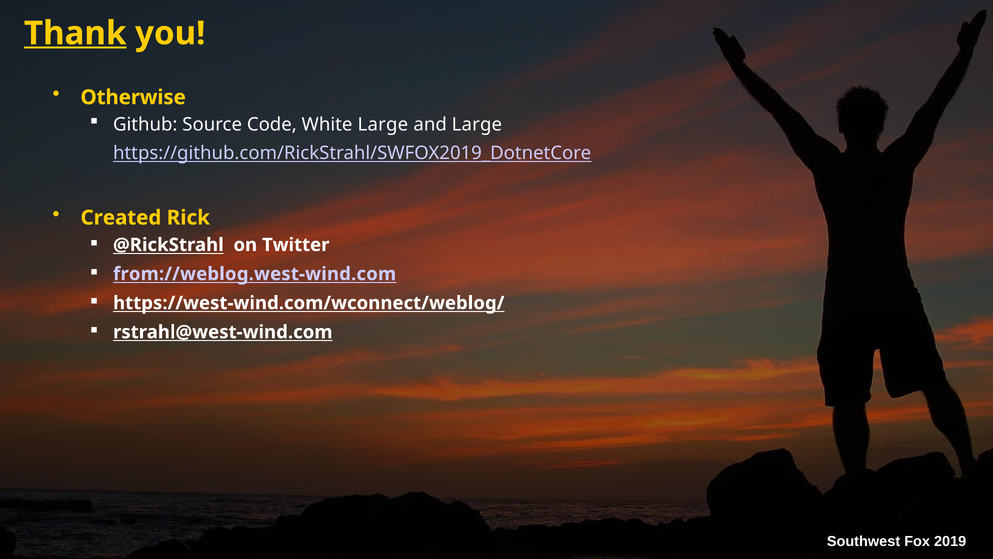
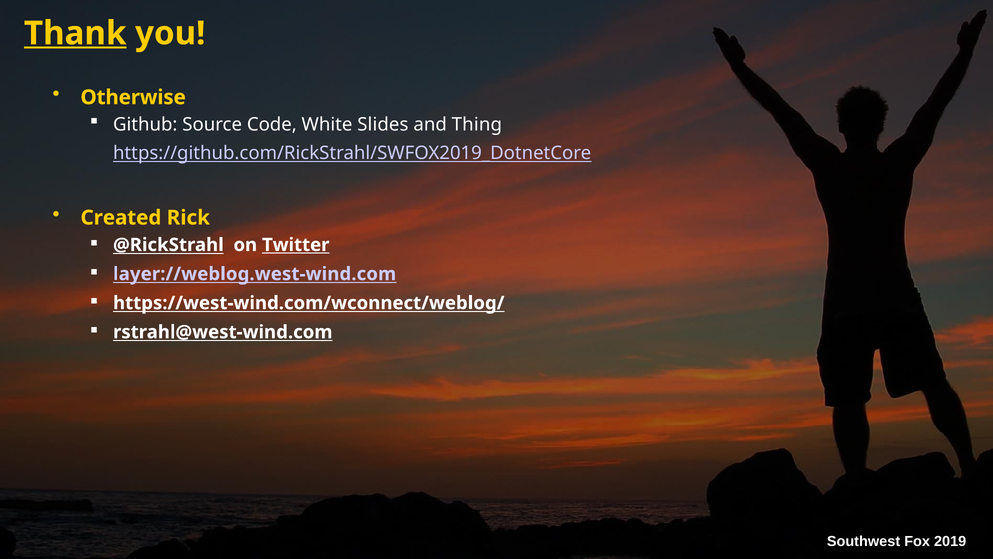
White Large: Large -> Slides (383, 124)
and Large: Large -> Thing (477, 124)
Twitter underline: none -> present (296, 245)
from://weblog.west-wind.com: from://weblog.west-wind.com -> layer://weblog.west-wind.com (255, 274)
